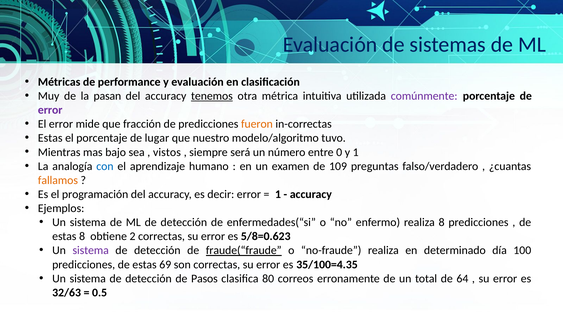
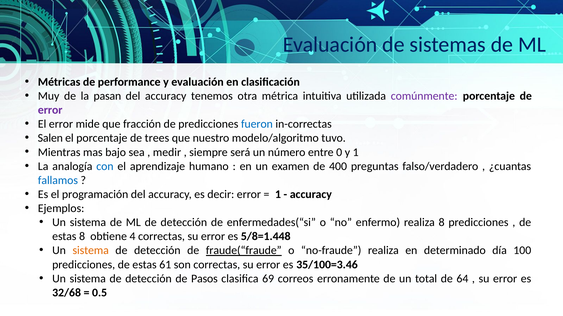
tenemos underline: present -> none (212, 96)
fueron colour: orange -> blue (257, 124)
Estas: Estas -> Salen (50, 138)
lugar: lugar -> trees (157, 138)
vistos: vistos -> medir (167, 152)
109: 109 -> 400 (338, 167)
fallamos colour: orange -> blue (58, 181)
2: 2 -> 4 (133, 237)
5/8=0.623: 5/8=0.623 -> 5/8=1.448 (266, 237)
sistema colour: purple -> orange (91, 251)
69: 69 -> 61 (165, 265)
35/100=4.35: 35/100=4.35 -> 35/100=3.46 (327, 265)
80: 80 -> 69 (268, 279)
32/63: 32/63 -> 32/68 (67, 293)
